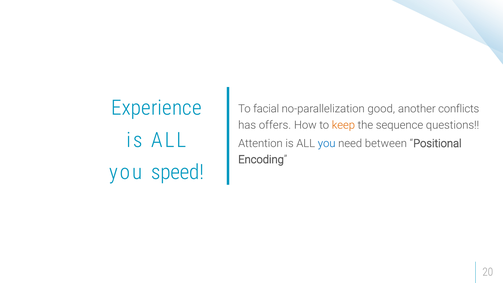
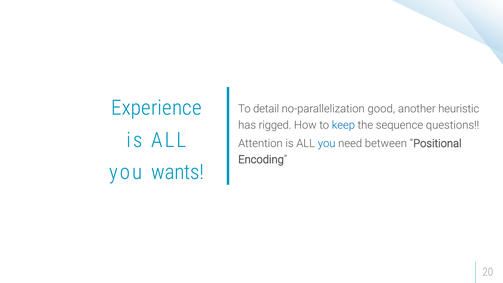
facial: facial -> detail (266, 109)
conflicts: conflicts -> heuristic (459, 109)
offers: offers -> rigged (275, 125)
keep colour: orange -> blue (343, 125)
speed: speed -> wants (178, 172)
